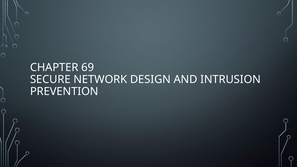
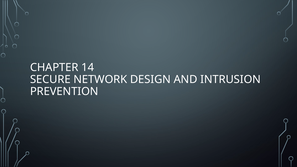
69: 69 -> 14 (88, 67)
